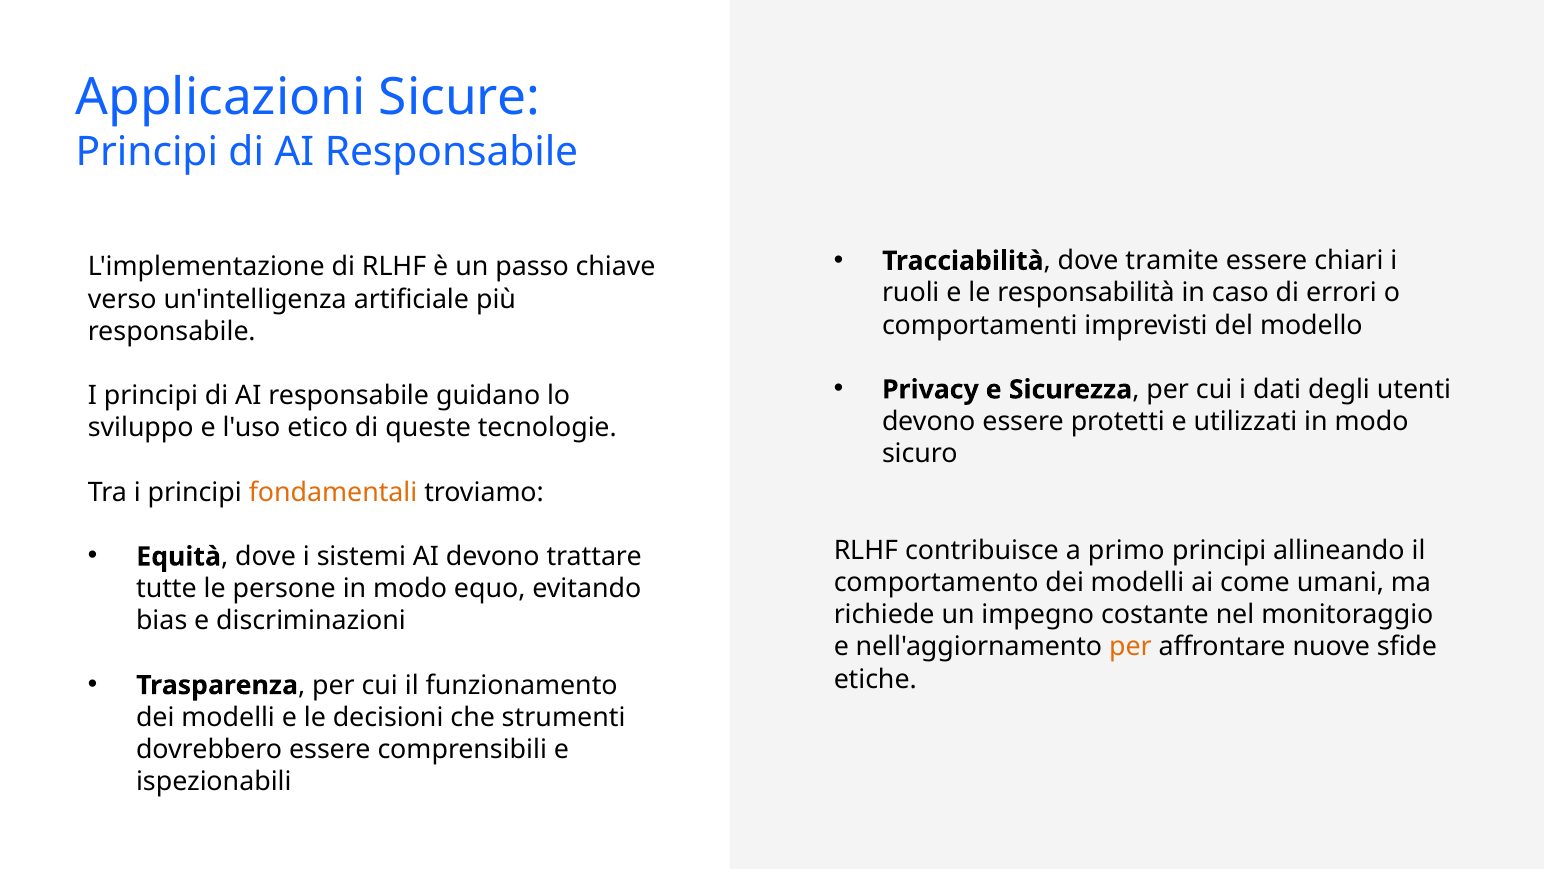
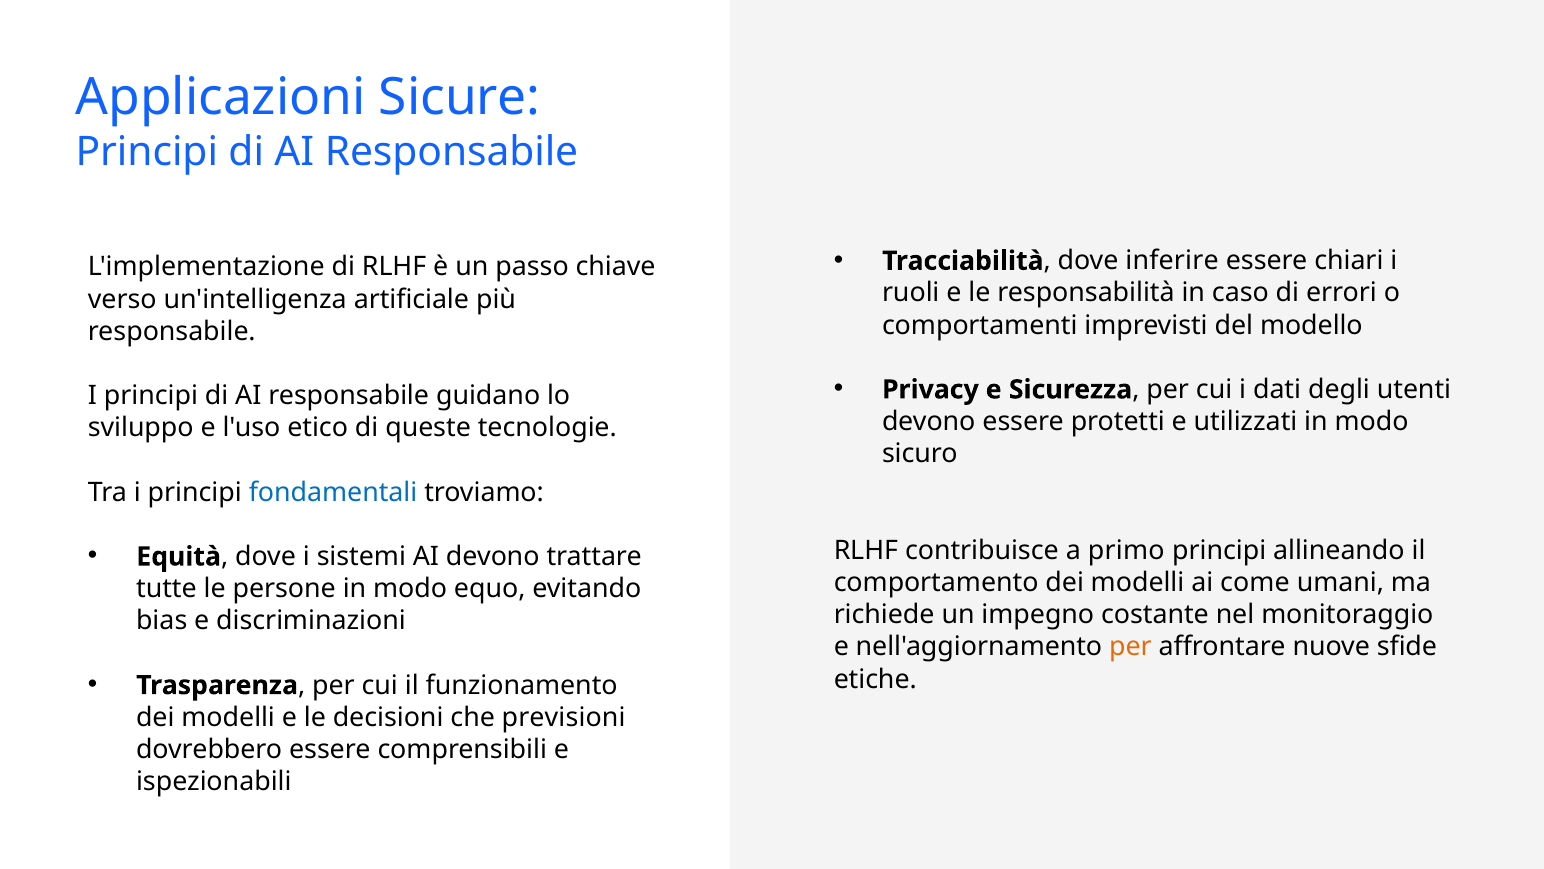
tramite: tramite -> inferire (1172, 261)
fondamentali colour: orange -> blue (333, 492)
strumenti: strumenti -> previsioni (564, 717)
